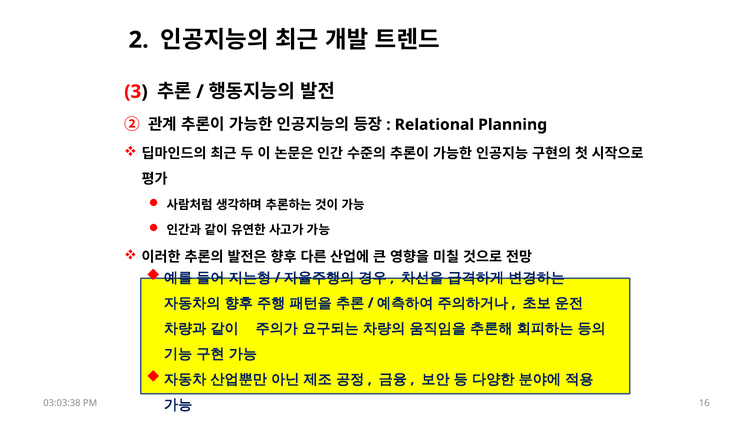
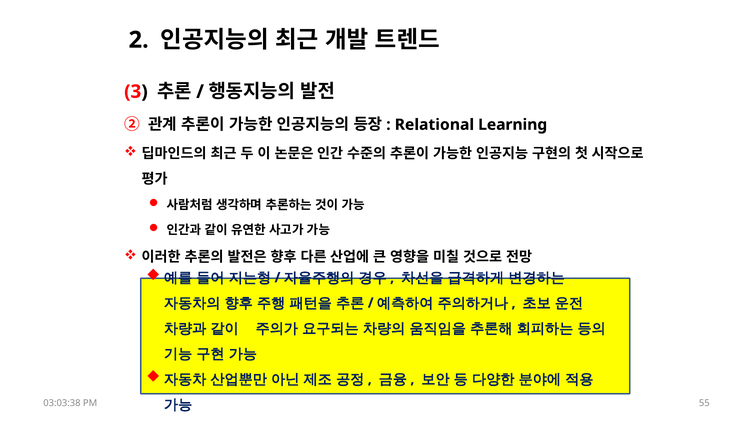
Planning: Planning -> Learning (513, 125)
16: 16 -> 55 (704, 404)
